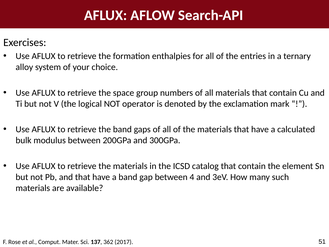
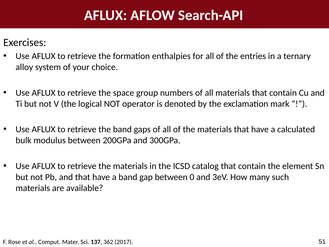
4: 4 -> 0 (192, 177)
